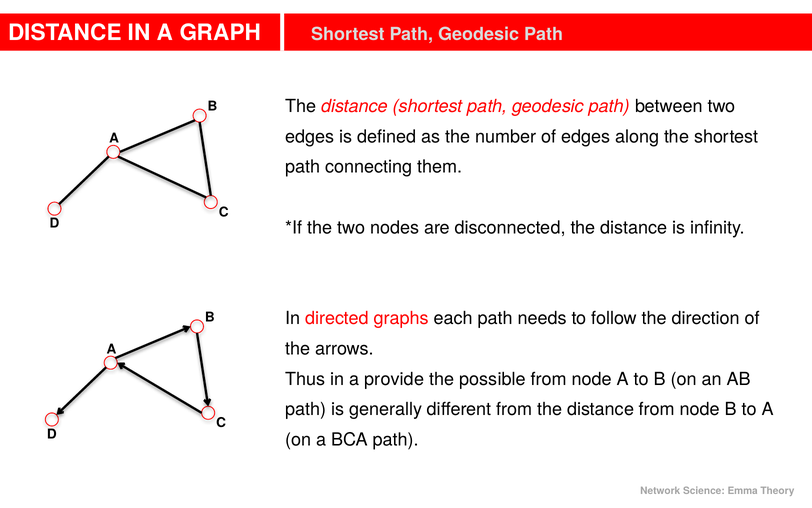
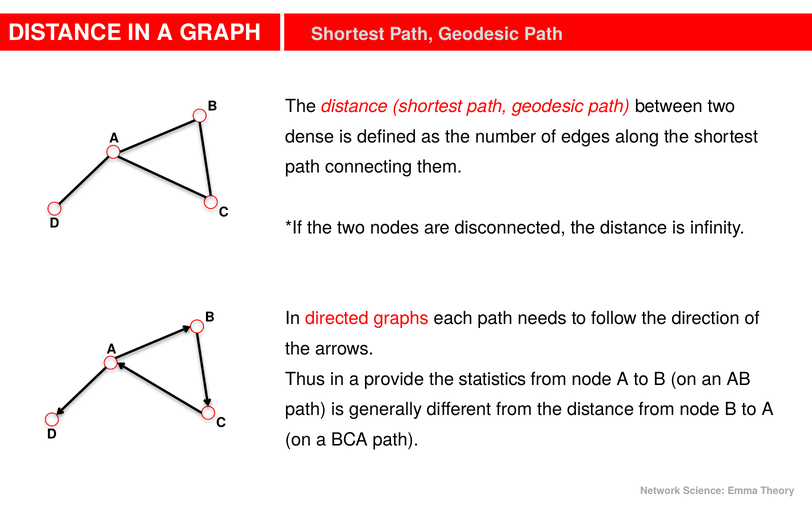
edges: edges -> dense (310, 137)
possible: possible -> statistics (493, 379)
